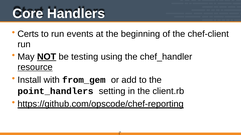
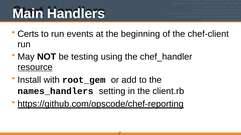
Core: Core -> Main (28, 14)
NOT underline: present -> none (47, 57)
from_gem: from_gem -> root_gem (84, 80)
point_handlers: point_handlers -> names_handlers (55, 91)
